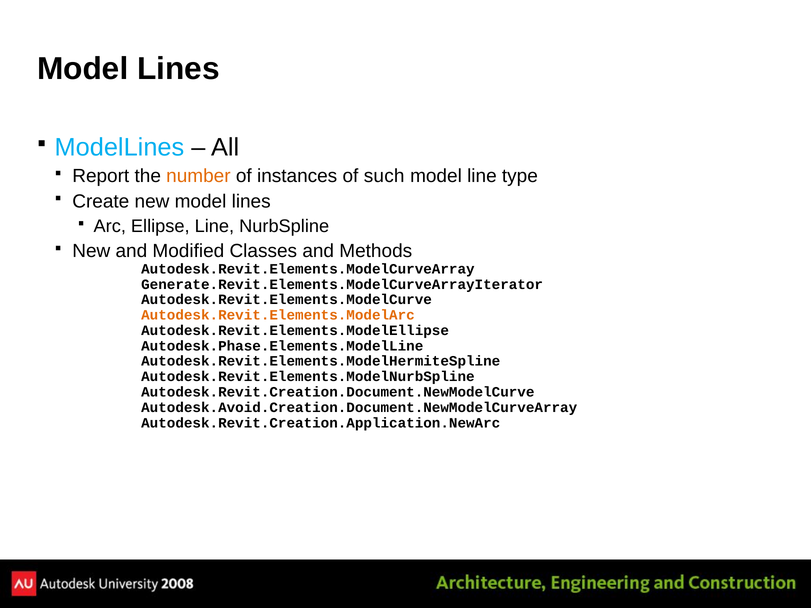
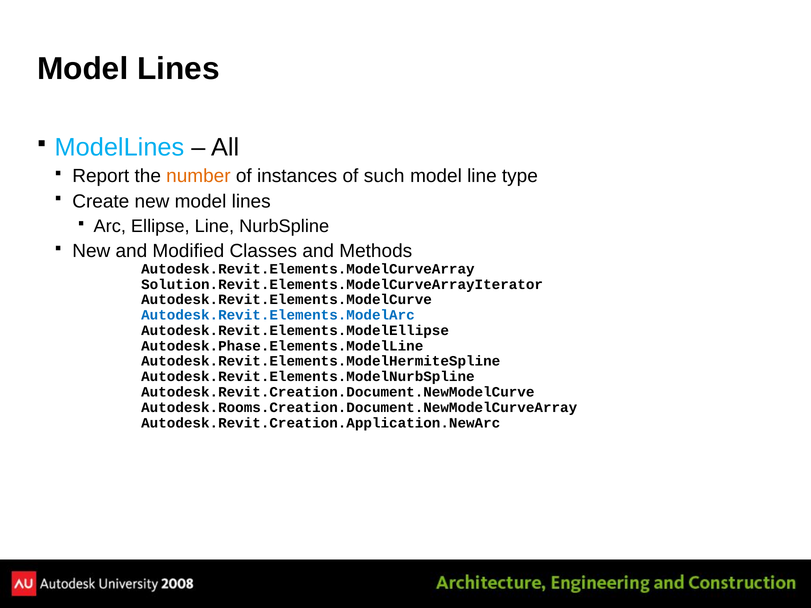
Generate.Revit.Elements.ModelCurveArrayIterator: Generate.Revit.Elements.ModelCurveArrayIterator -> Solution.Revit.Elements.ModelCurveArrayIterator (342, 284)
Autodesk.Revit.Elements.ModelArc colour: orange -> blue (278, 315)
Autodesk.Avoid.Creation.Document.NewModelCurveArray: Autodesk.Avoid.Creation.Document.NewModelCurveArray -> Autodesk.Rooms.Creation.Document.NewModelCurveArray (359, 408)
